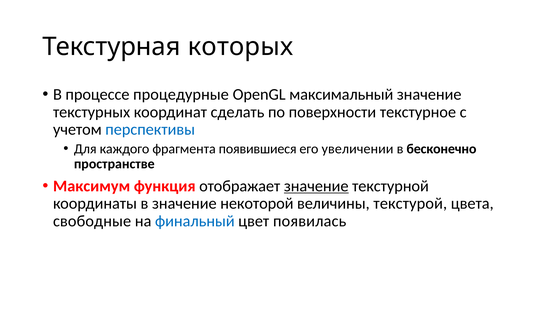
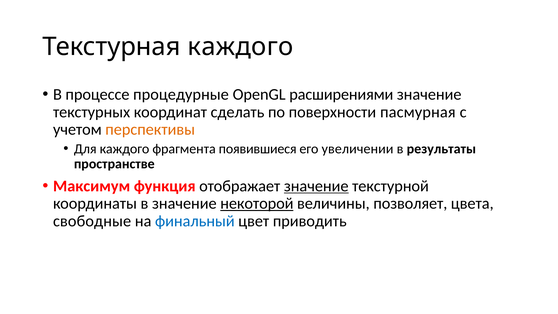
Текстурная которых: которых -> каждого (240, 47)
максимальный: максимальный -> расширениями (341, 94)
текстурное: текстурное -> пасмурная (418, 112)
перспективы colour: blue -> orange (150, 130)
бесконечно: бесконечно -> результаты (441, 149)
некоторой underline: none -> present (257, 203)
текстурой: текстурой -> позволяет (410, 203)
появилась: появилась -> приводить (310, 221)
